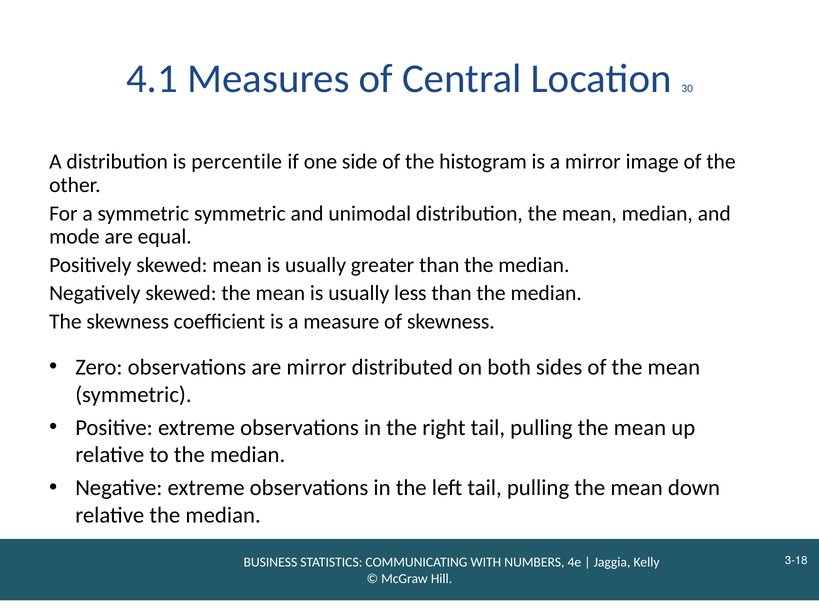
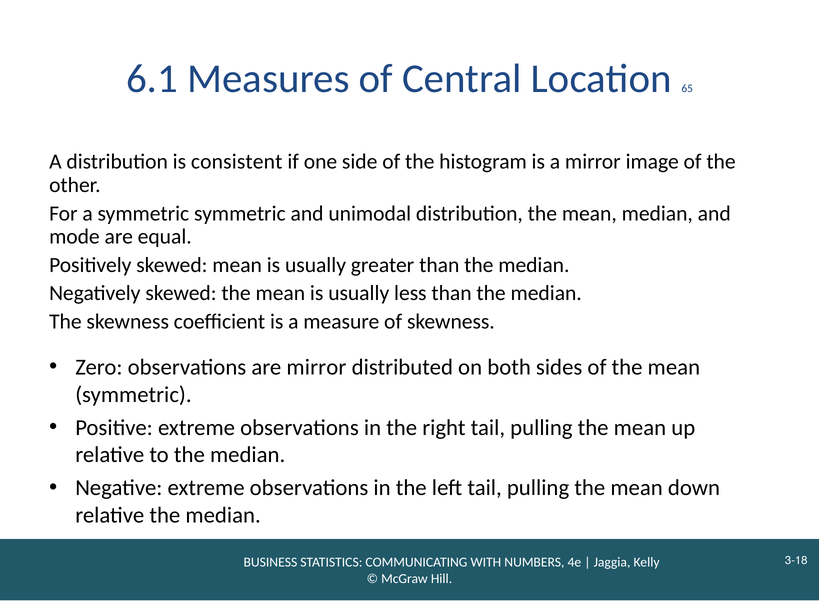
4.1: 4.1 -> 6.1 (152, 79)
30: 30 -> 65 (687, 88)
percentile: percentile -> consistent (237, 162)
